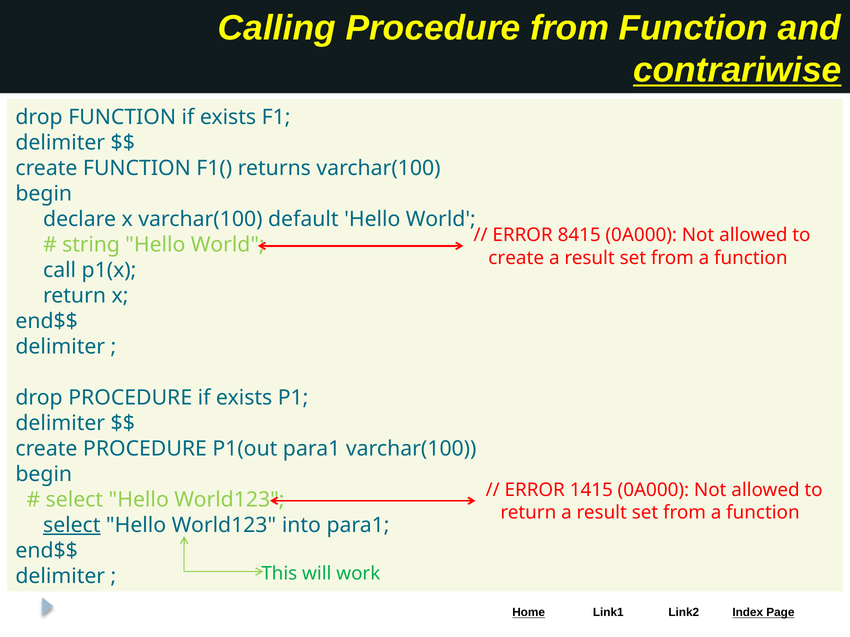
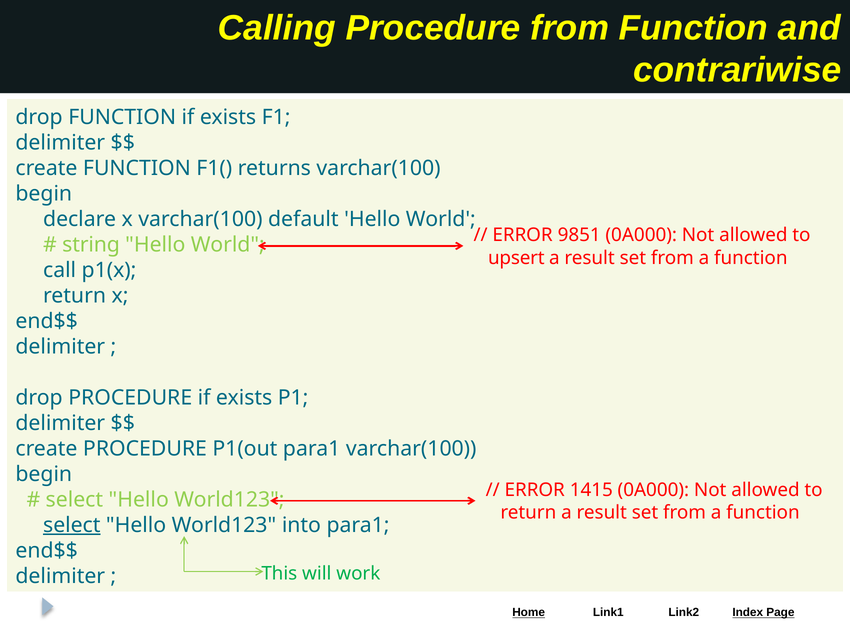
contrariwise underline: present -> none (737, 70)
8415: 8415 -> 9851 (579, 235)
create: create -> upsert (516, 258)
